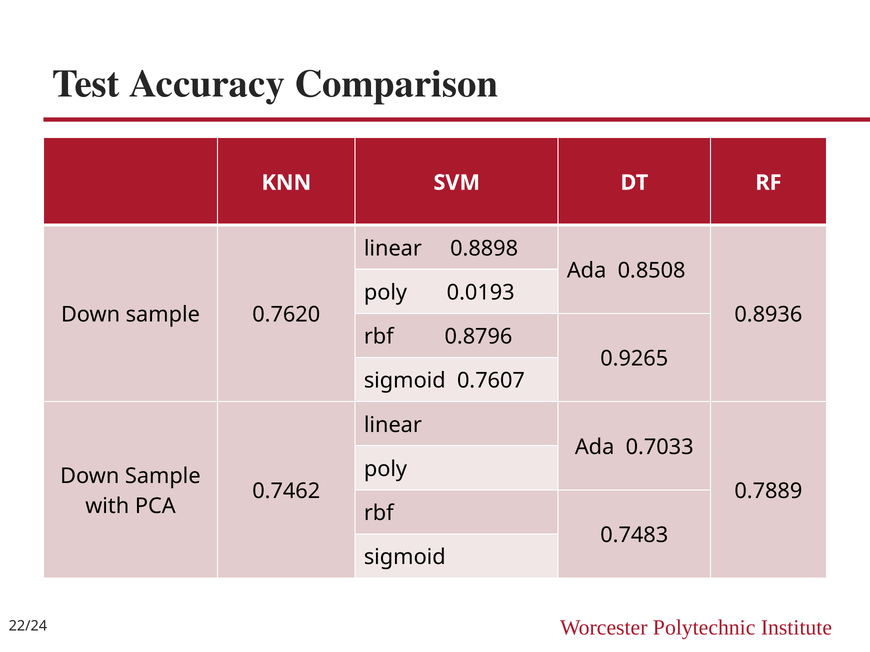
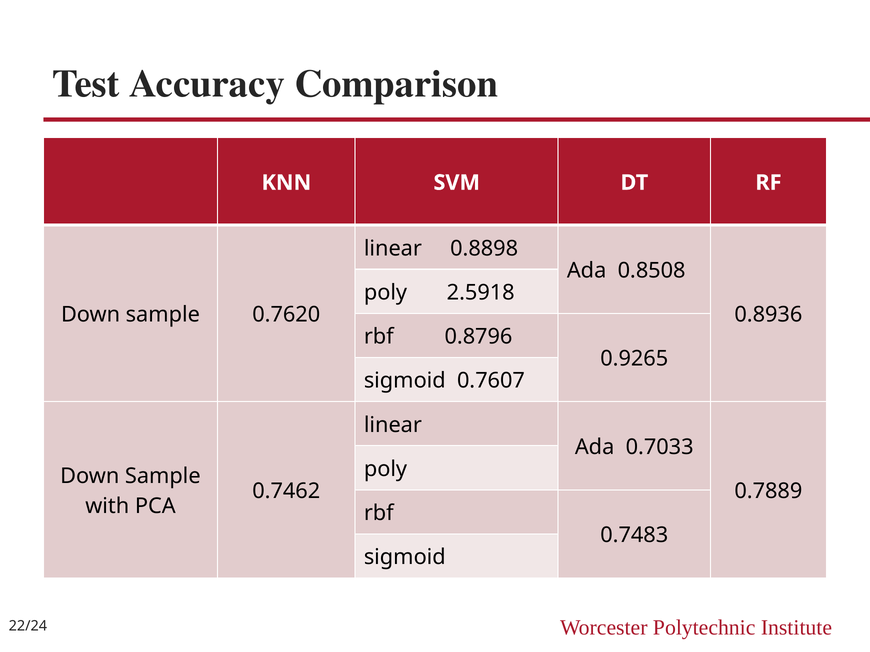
0.0193: 0.0193 -> 2.5918 (481, 293)
